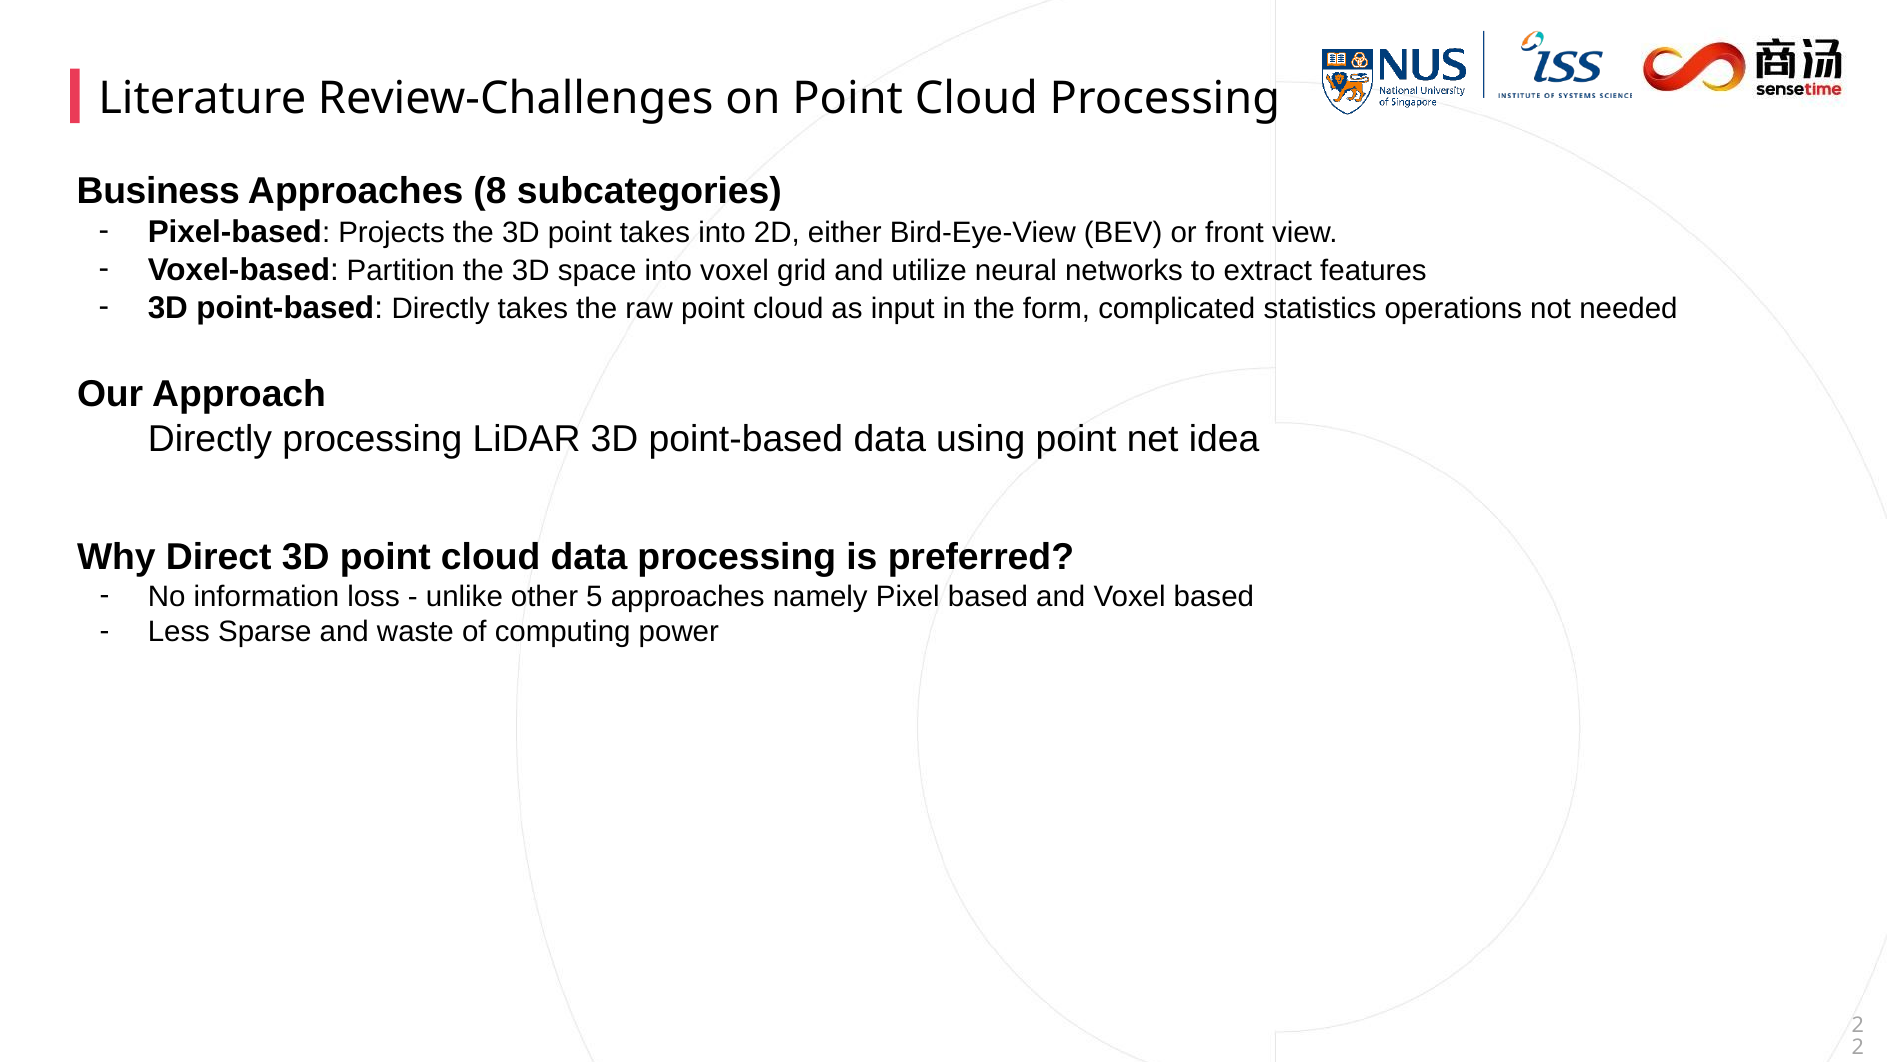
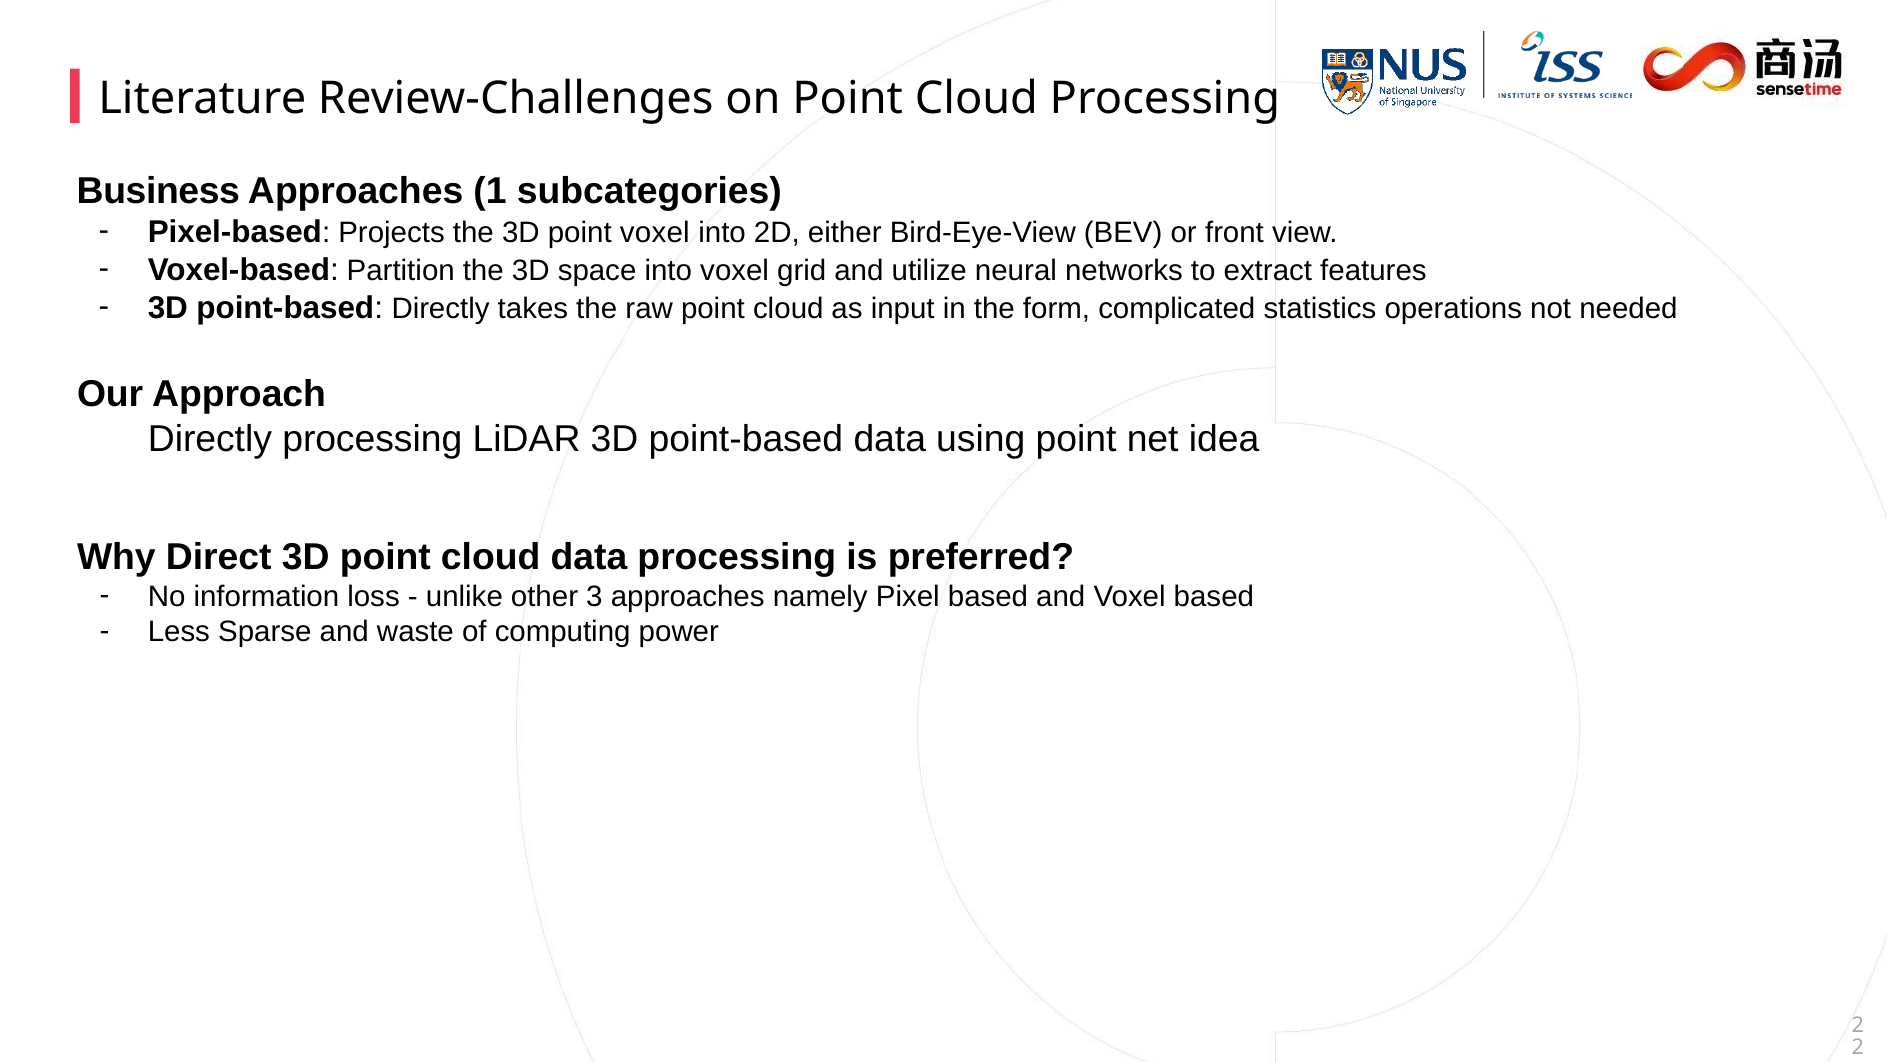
8: 8 -> 1 (490, 191)
point takes: takes -> voxel (655, 233)
5: 5 -> 3 (594, 596)
